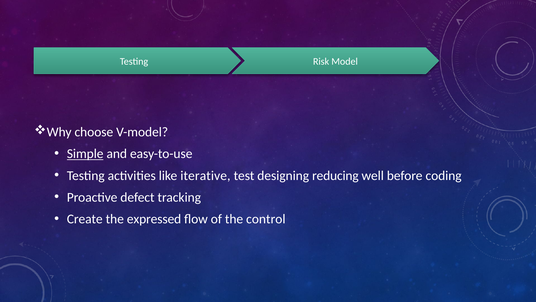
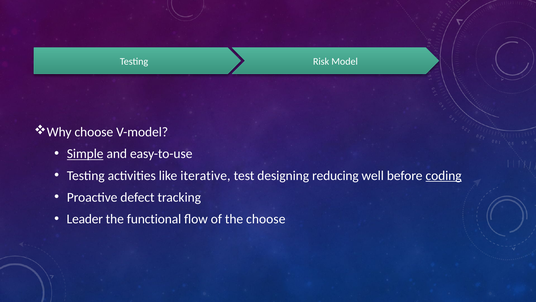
coding underline: none -> present (444, 175)
Create: Create -> Leader (85, 219)
expressed: expressed -> functional (154, 219)
the control: control -> choose (266, 219)
